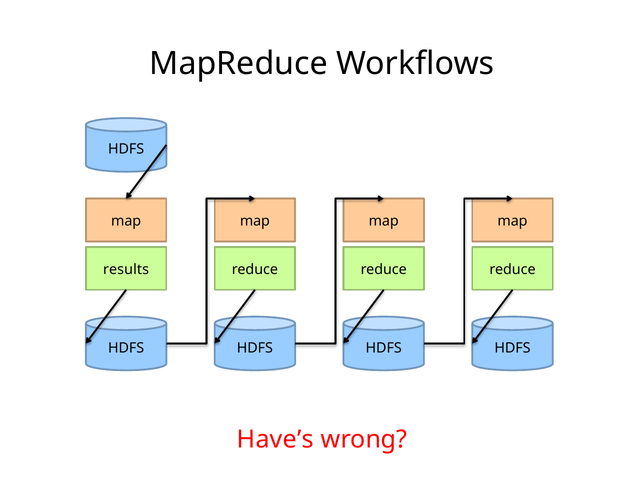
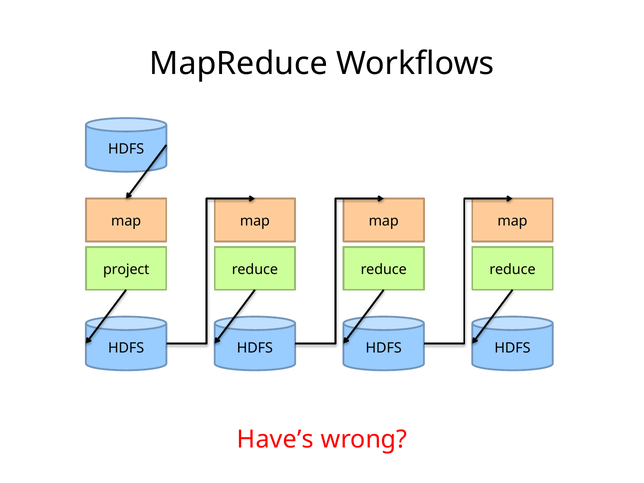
results: results -> project (126, 269)
